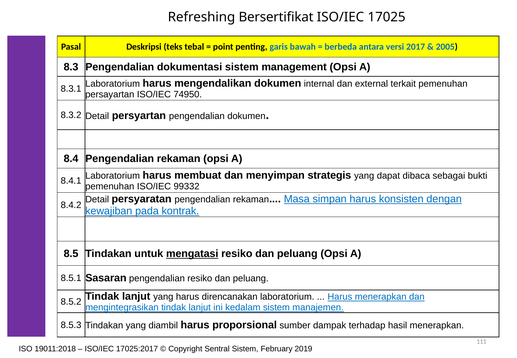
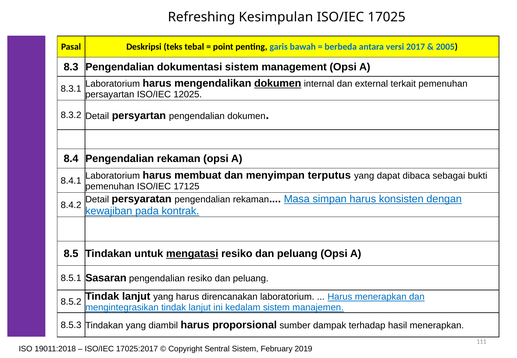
Bersertifikat: Bersertifikat -> Kesimpulan (276, 17)
dokumen underline: none -> present (278, 83)
74950: 74950 -> 12025 (188, 94)
strategis: strategis -> terputus (329, 175)
99332: 99332 -> 17125 (187, 186)
